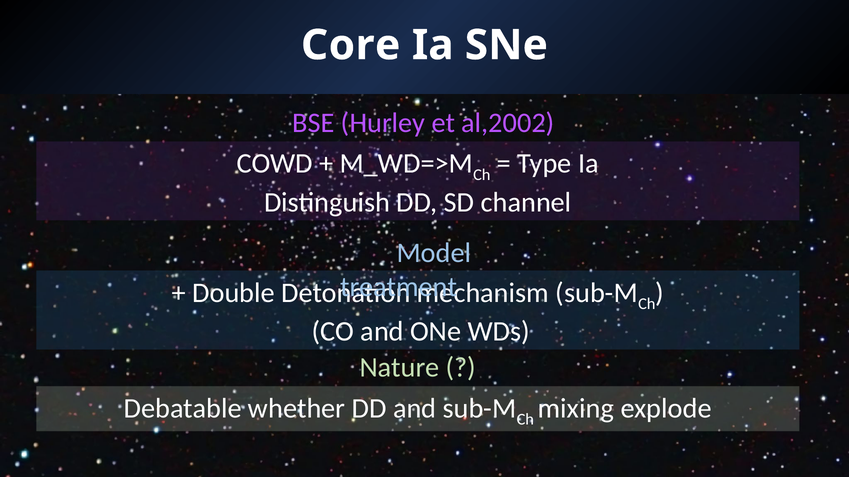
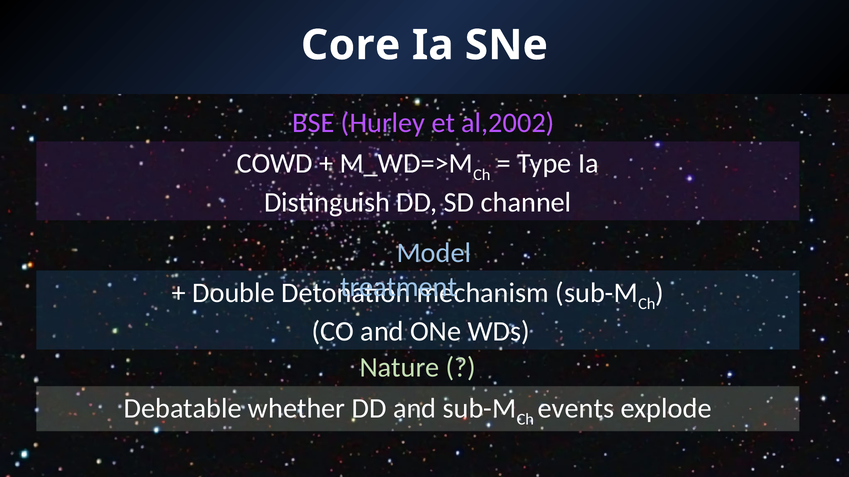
mixing: mixing -> events (576, 409)
